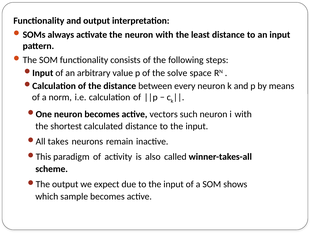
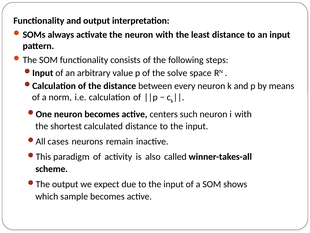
vectors: vectors -> centers (164, 114)
takes: takes -> cases (58, 141)
